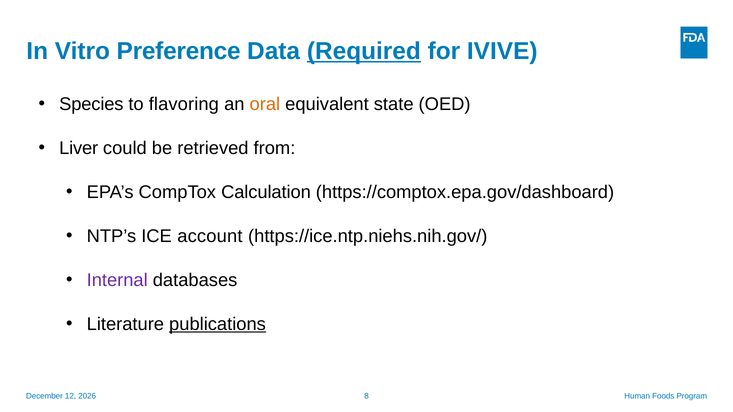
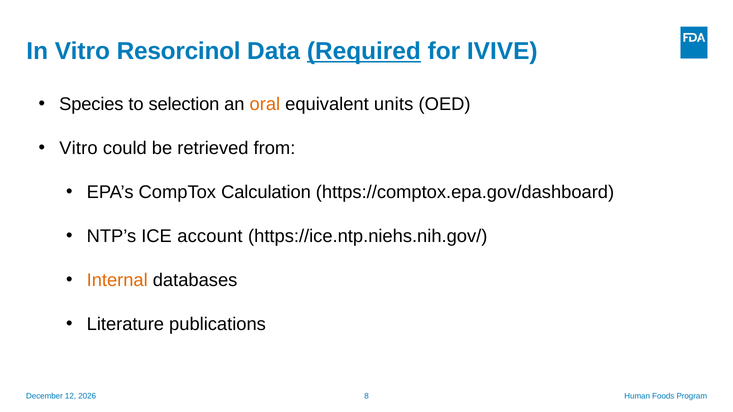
Preference: Preference -> Resorcinol (179, 51)
flavoring: flavoring -> selection (184, 105)
state: state -> units (394, 105)
Liver: Liver -> Vitro (78, 149)
Internal colour: purple -> orange (117, 280)
publications underline: present -> none (217, 324)
